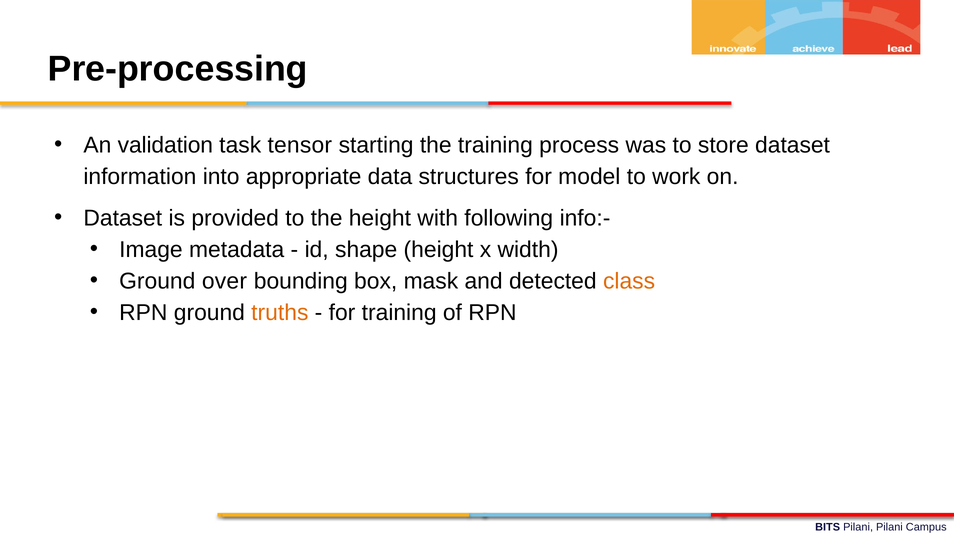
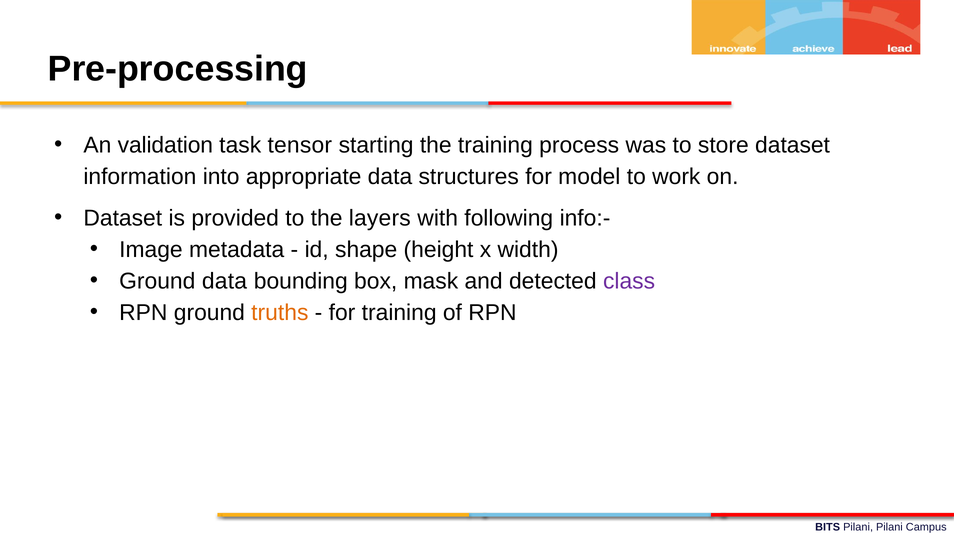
the height: height -> layers (380, 218)
Ground over: over -> data (224, 281)
class colour: orange -> purple (629, 281)
